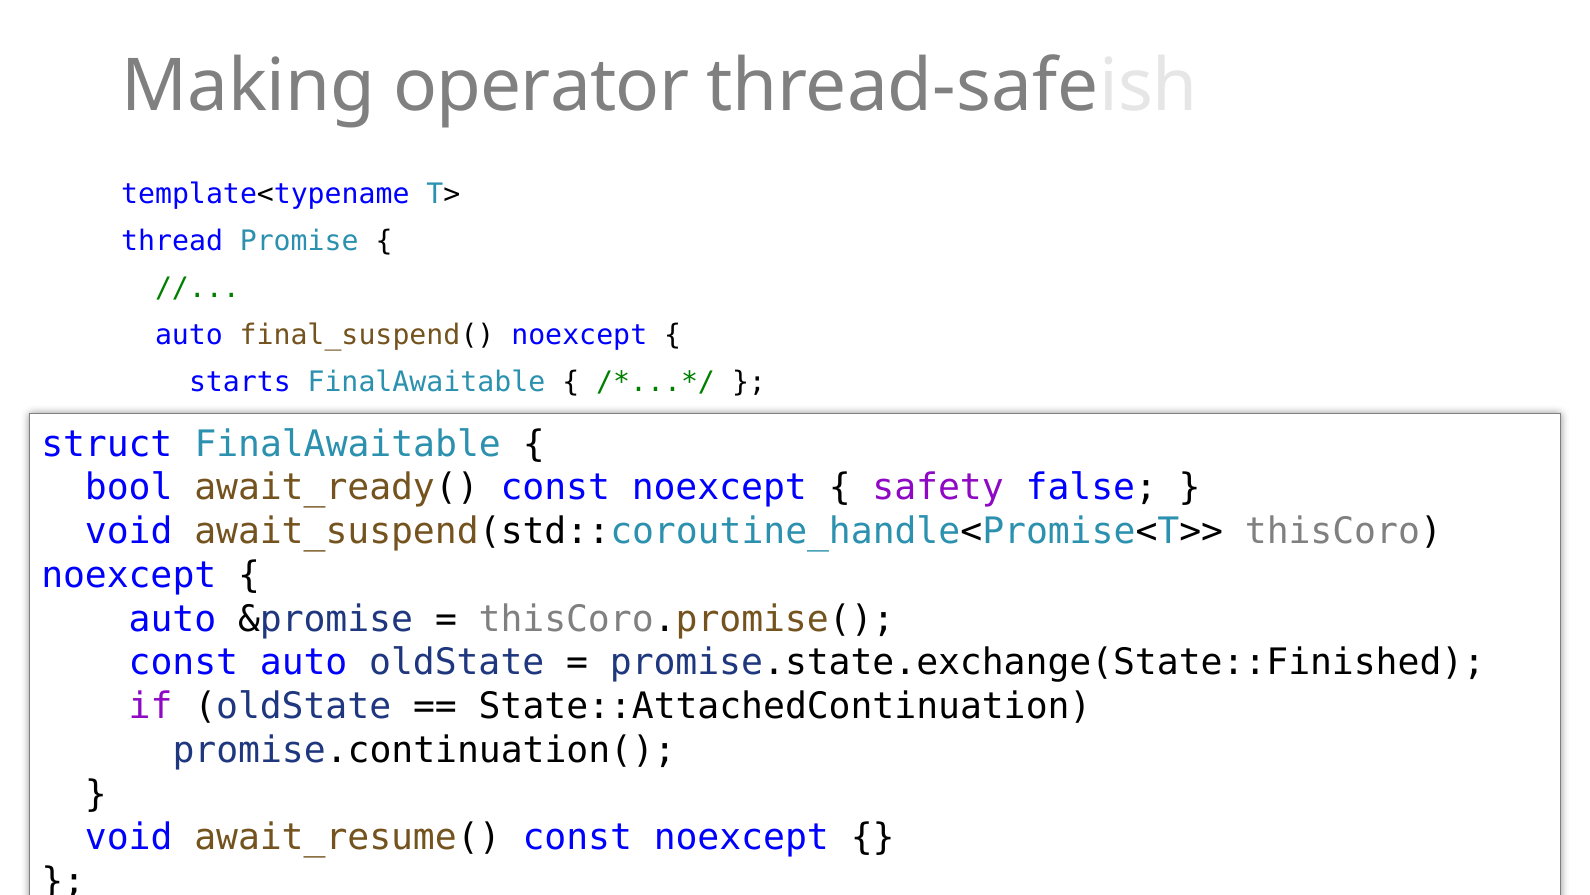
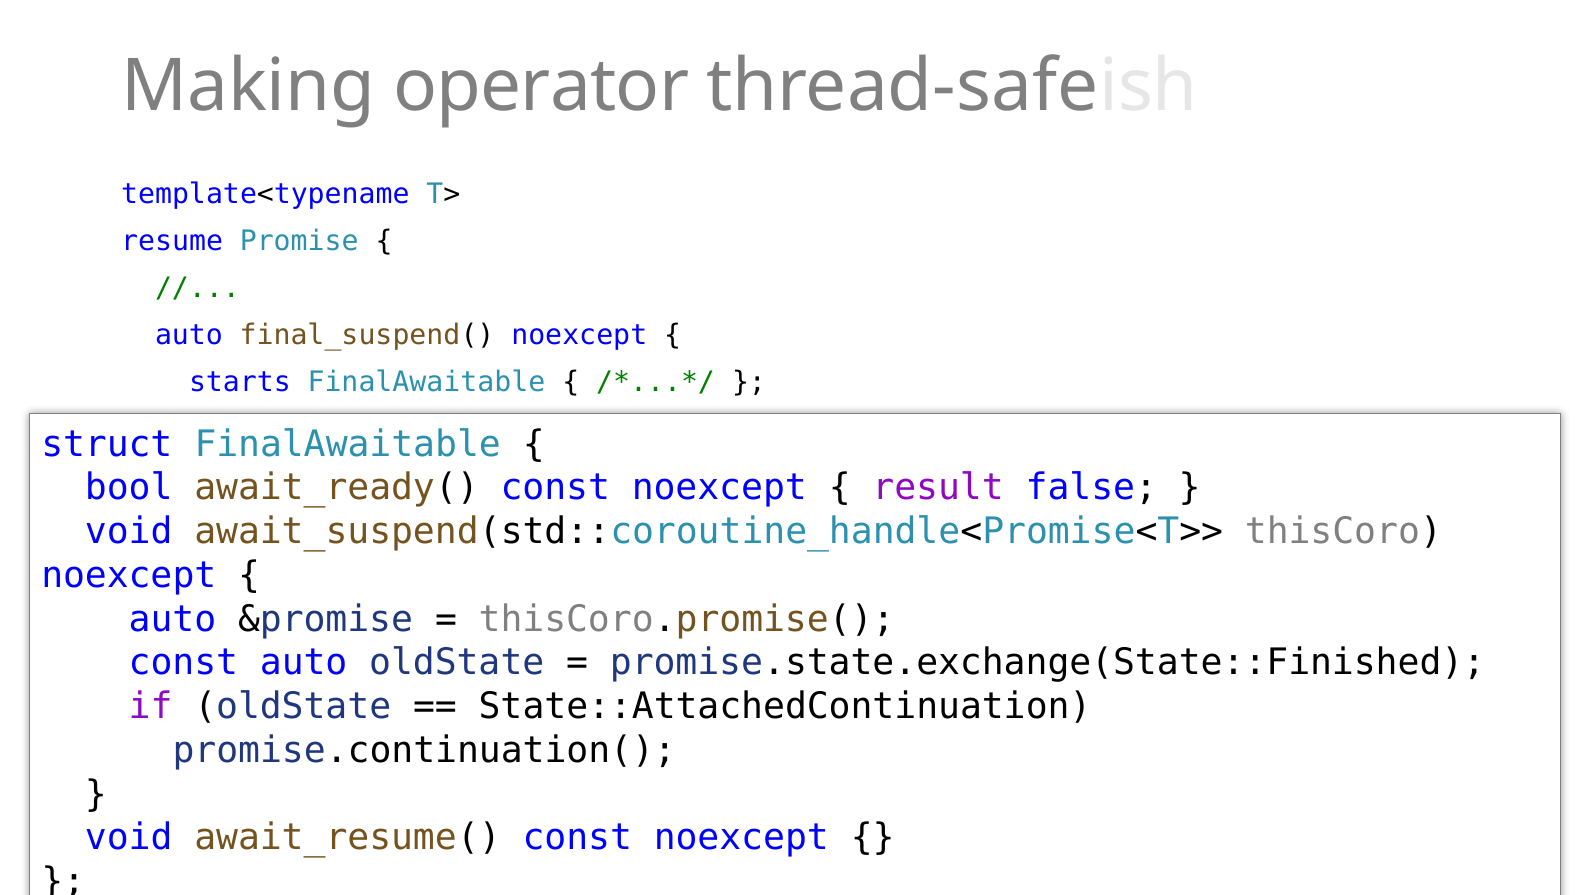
thread: thread -> resume (172, 241)
safety: safety -> result (938, 488)
